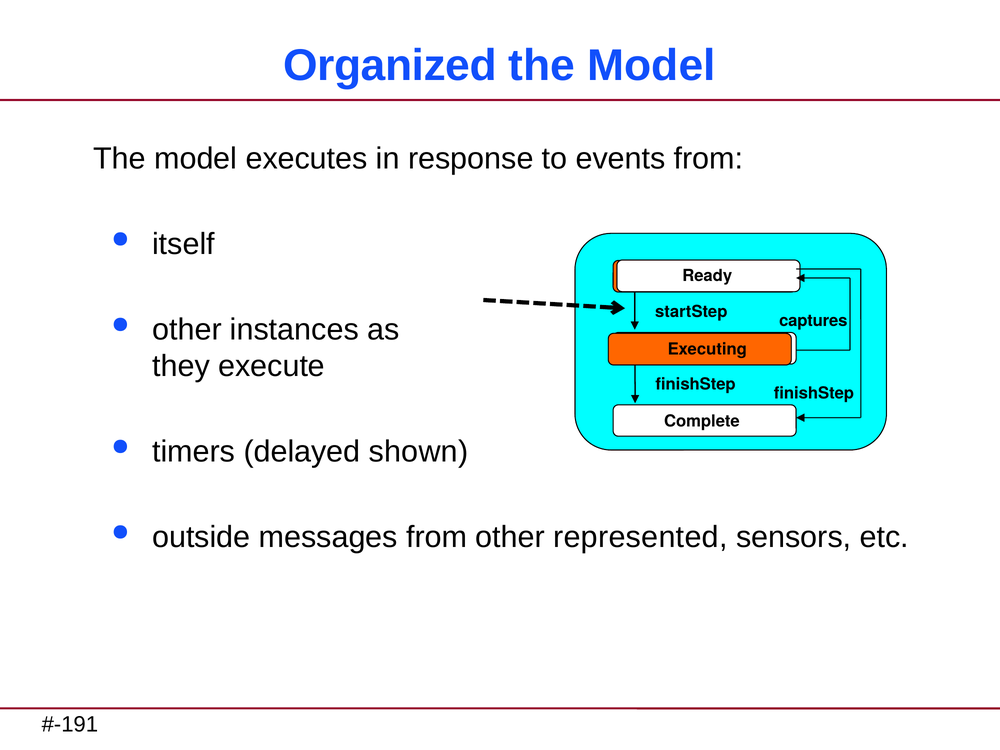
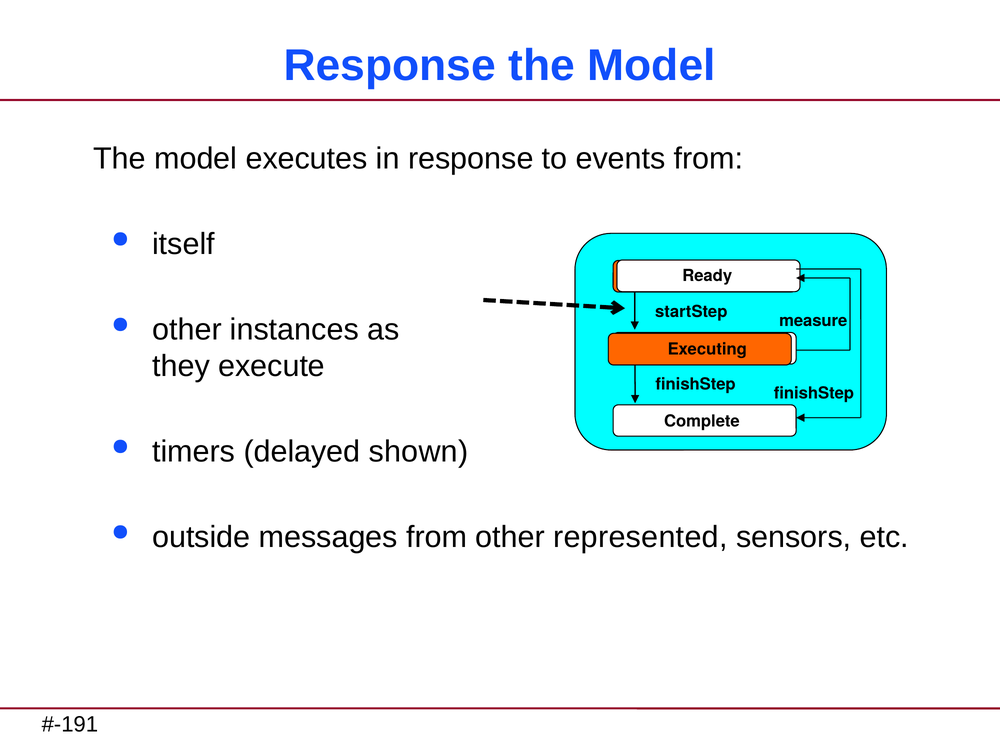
Organized: Organized -> Response (390, 66)
captures: captures -> measure (813, 321)
